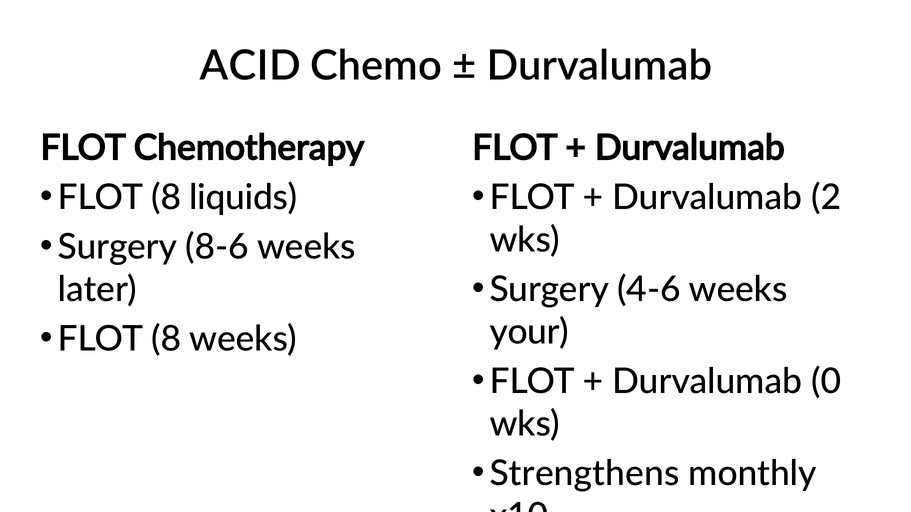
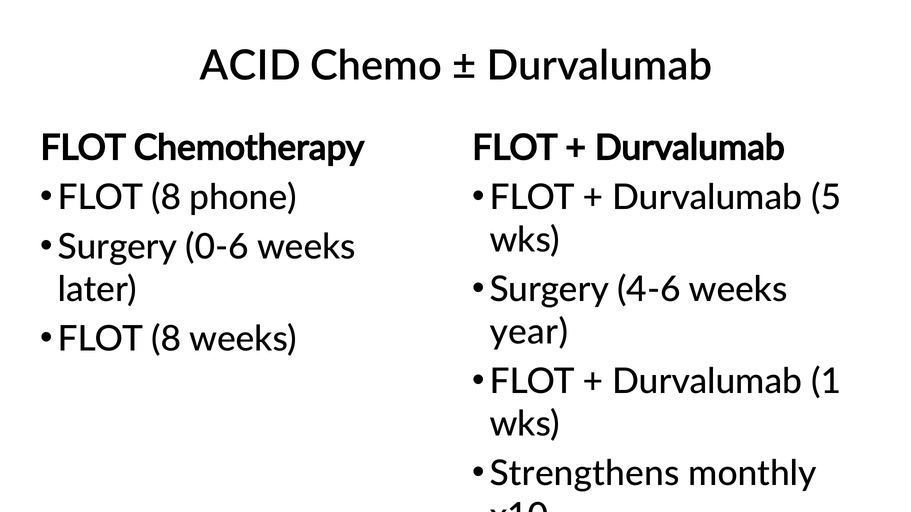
liquids: liquids -> phone (243, 198)
2: 2 -> 5 (826, 198)
8-6: 8-6 -> 0-6 (217, 247)
your: your -> year (529, 332)
0: 0 -> 1 (826, 382)
